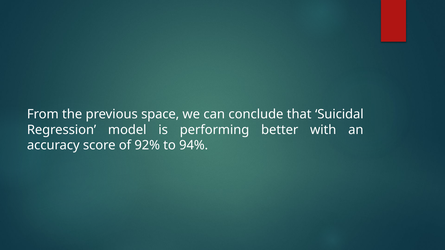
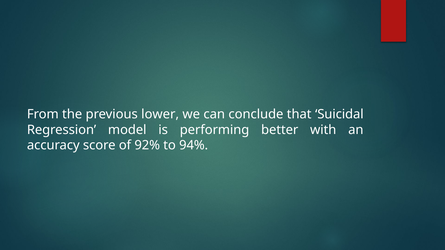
space: space -> lower (160, 114)
